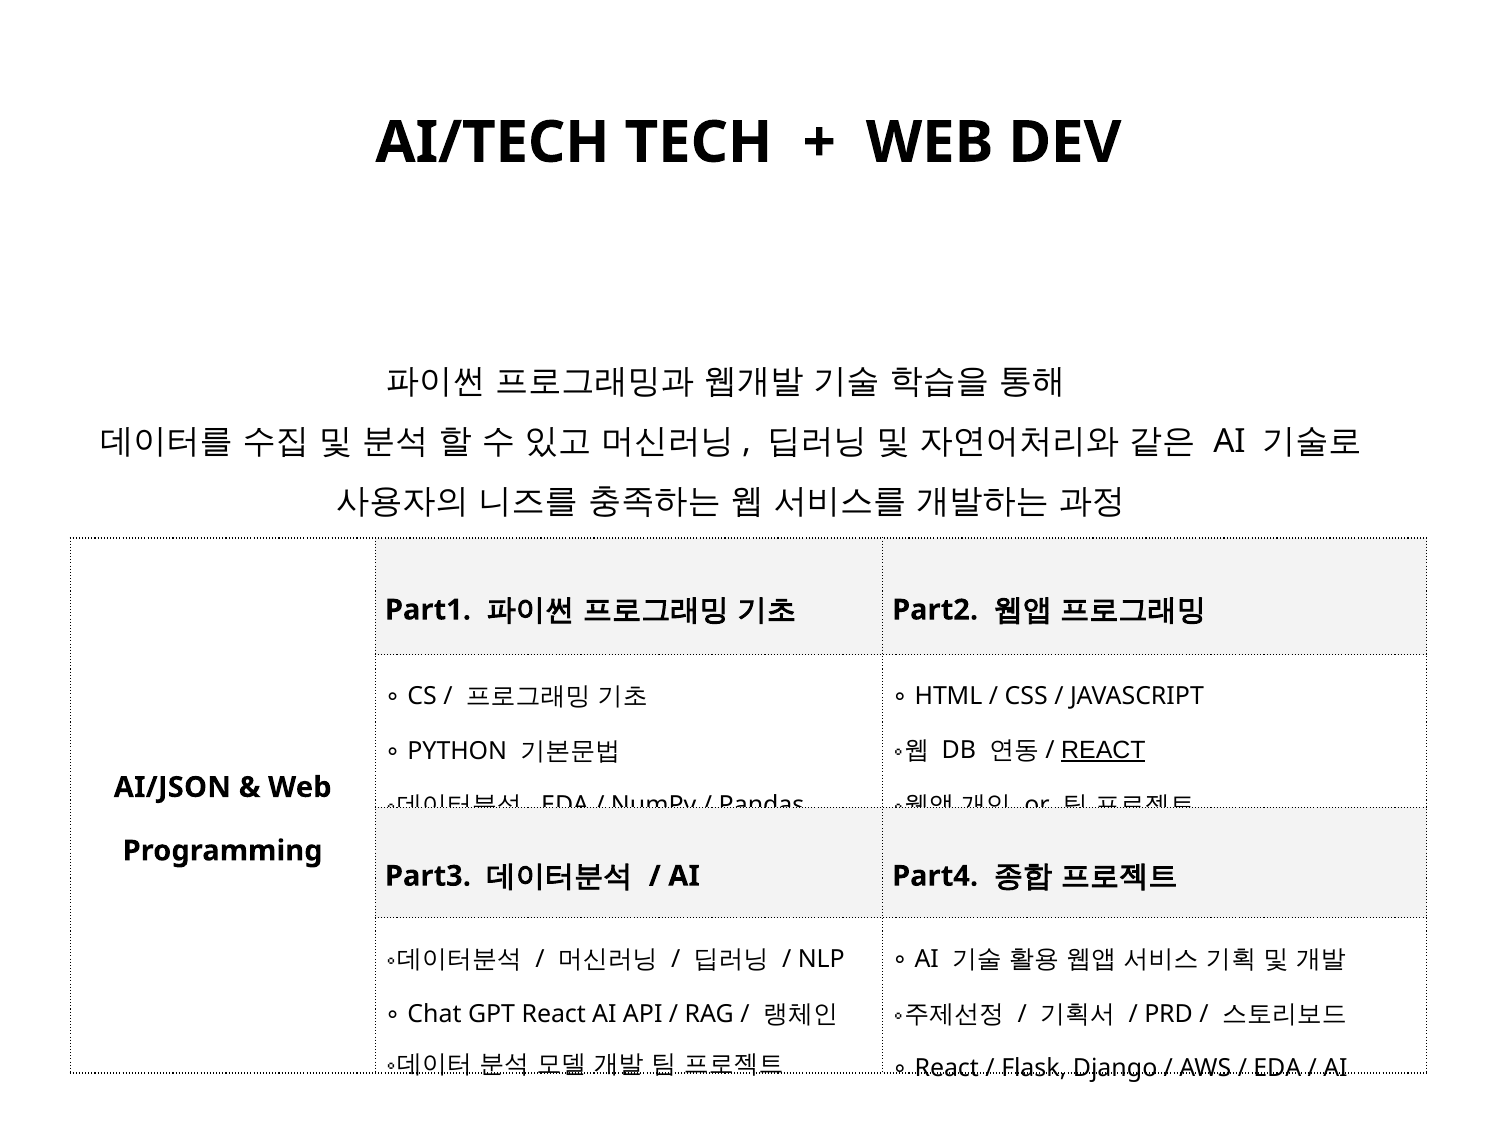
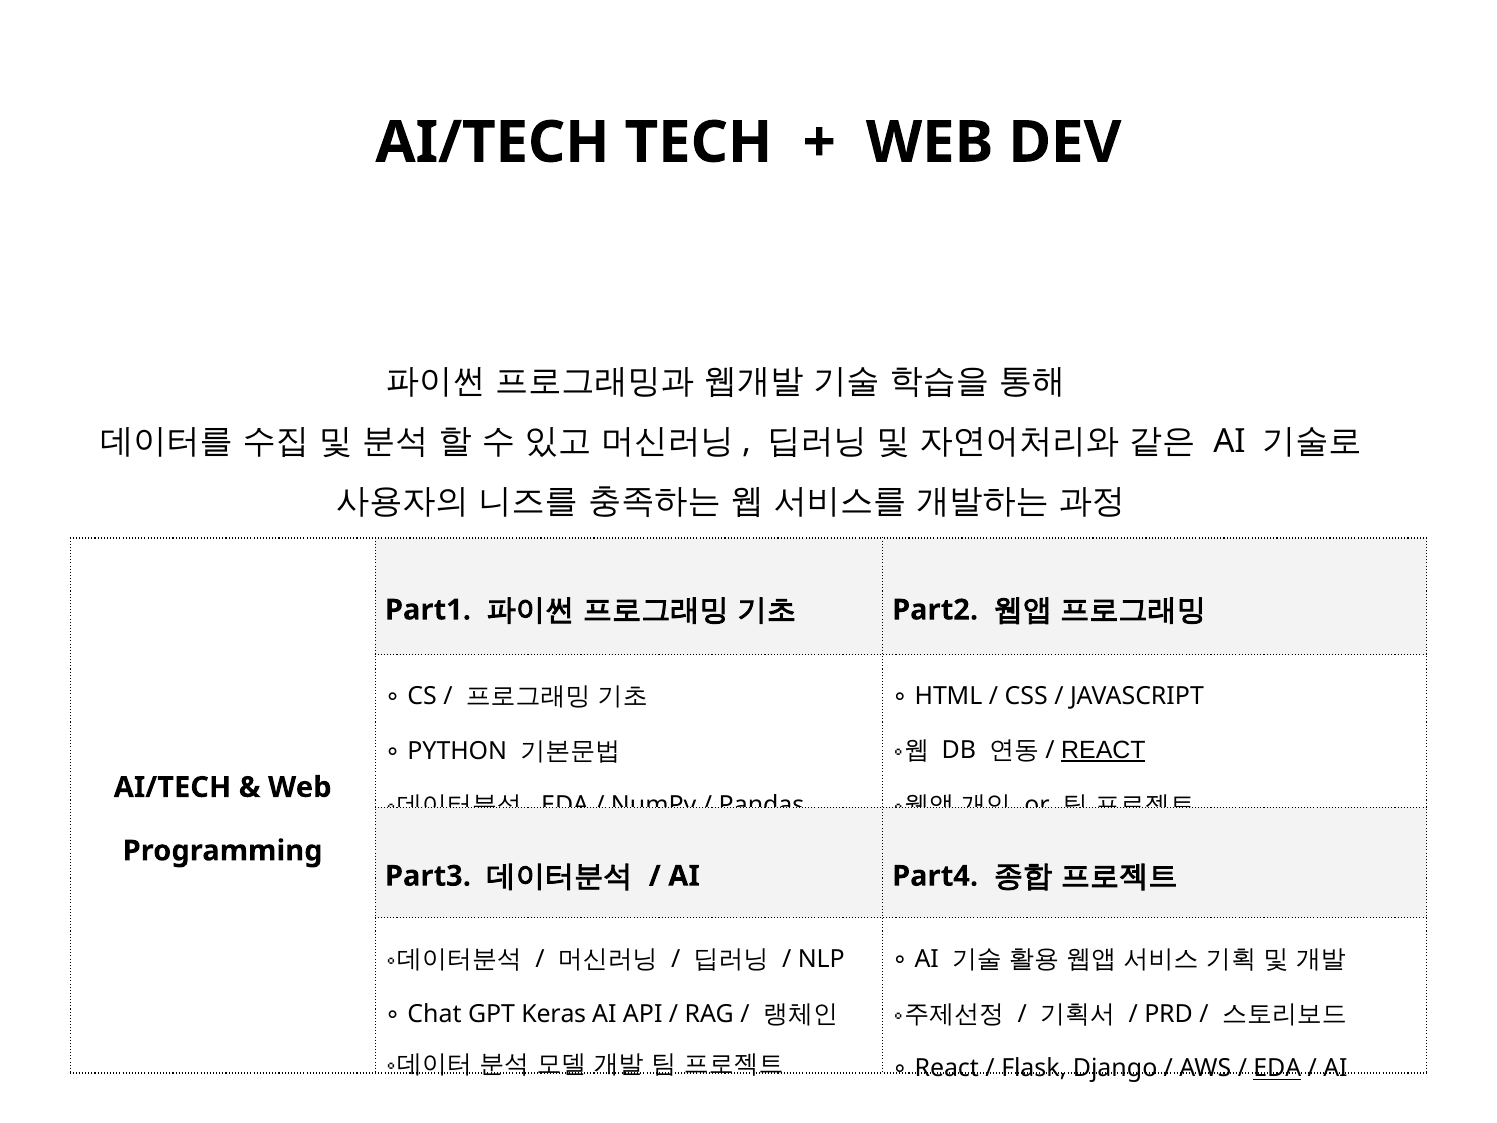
AI/JSON: AI/JSON -> AI/TECH (172, 787)
GPT React: React -> Keras (554, 1014)
EDA underline: none -> present (1277, 1068)
